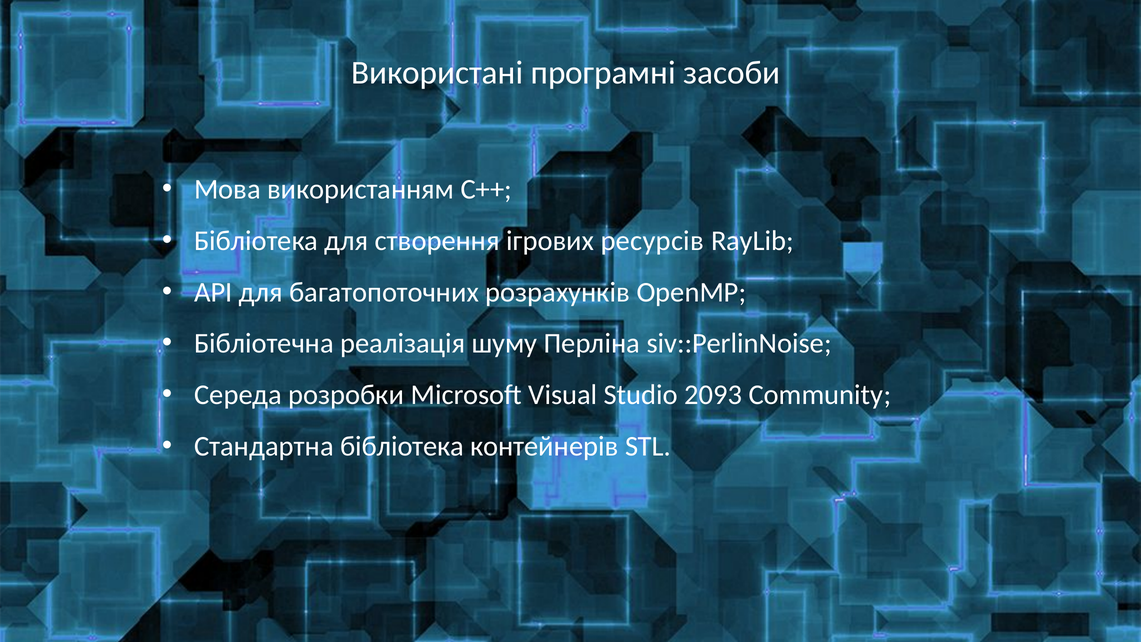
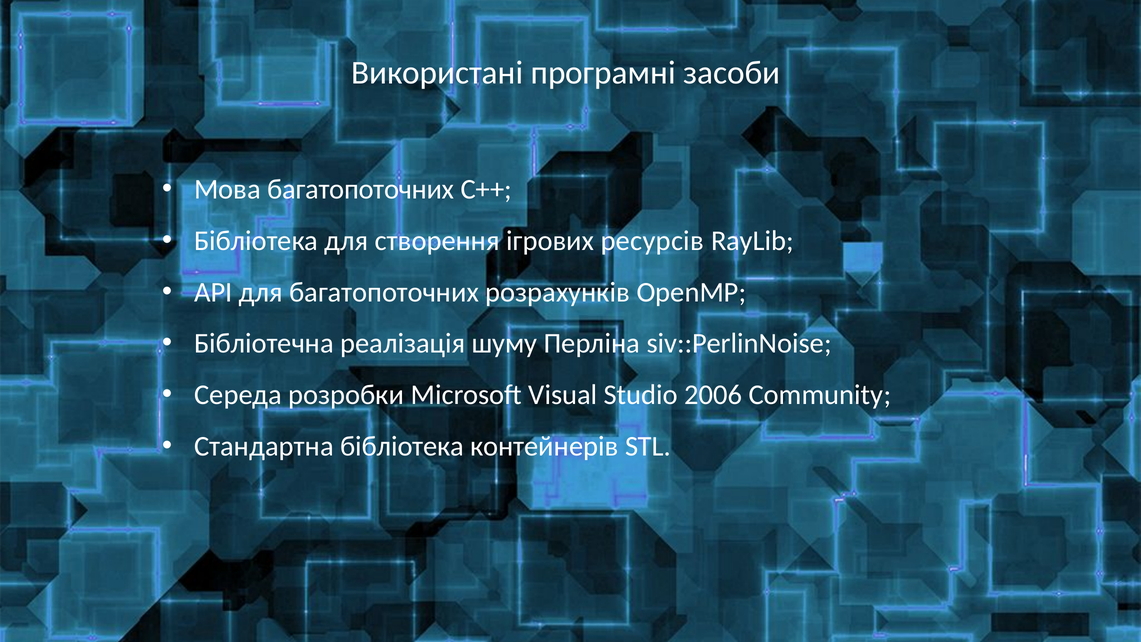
Мова використанням: використанням -> багатопоточних (361, 189)
2093: 2093 -> 2006 (713, 395)
